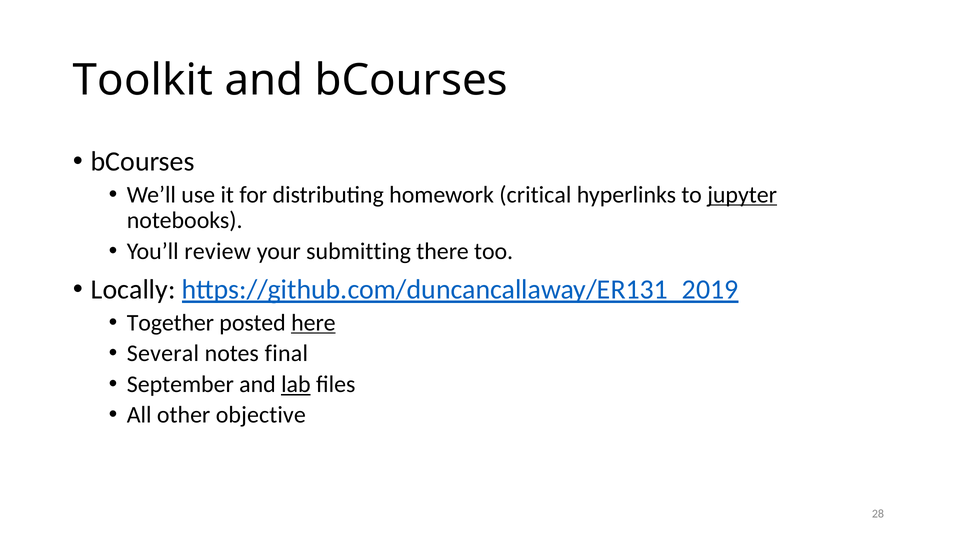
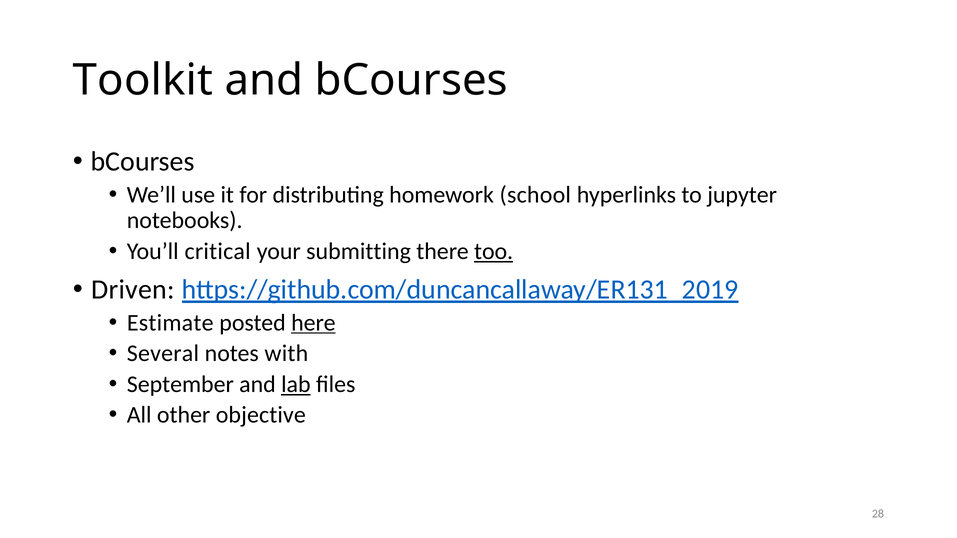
critical: critical -> school (535, 195)
jupyter underline: present -> none (742, 195)
review: review -> critical (218, 251)
too underline: none -> present (494, 251)
Locally: Locally -> Driven (133, 290)
Together: Together -> Estimate (170, 323)
final: final -> with (286, 354)
